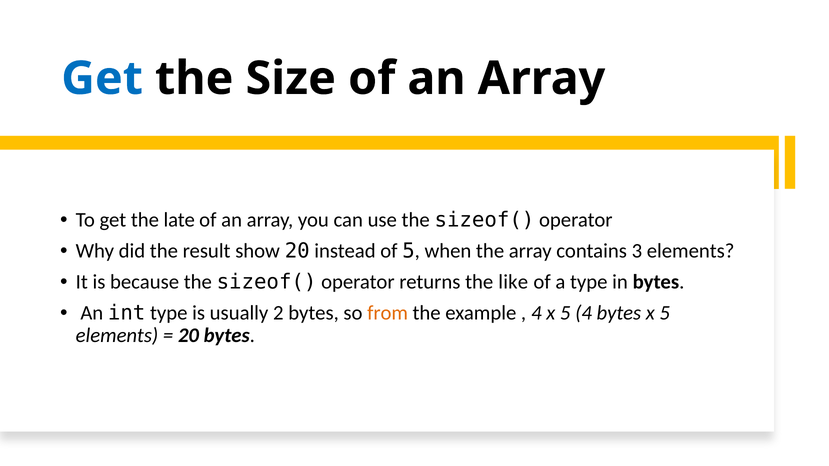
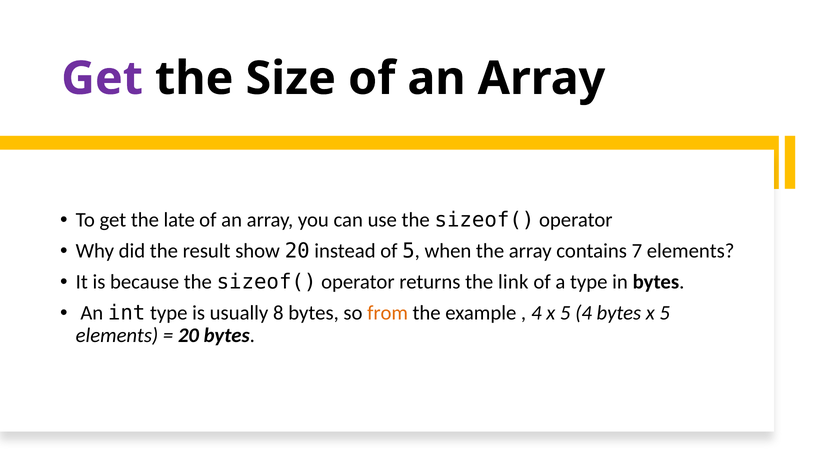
Get colour: blue -> purple (102, 79)
3: 3 -> 7 (637, 251)
like: like -> link (513, 282)
2: 2 -> 8 (278, 313)
